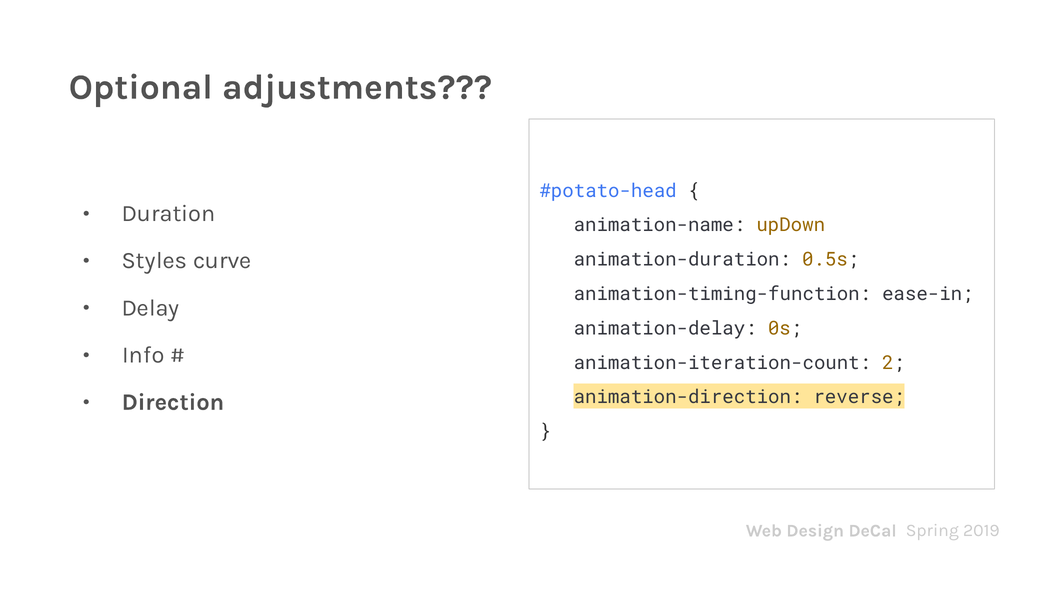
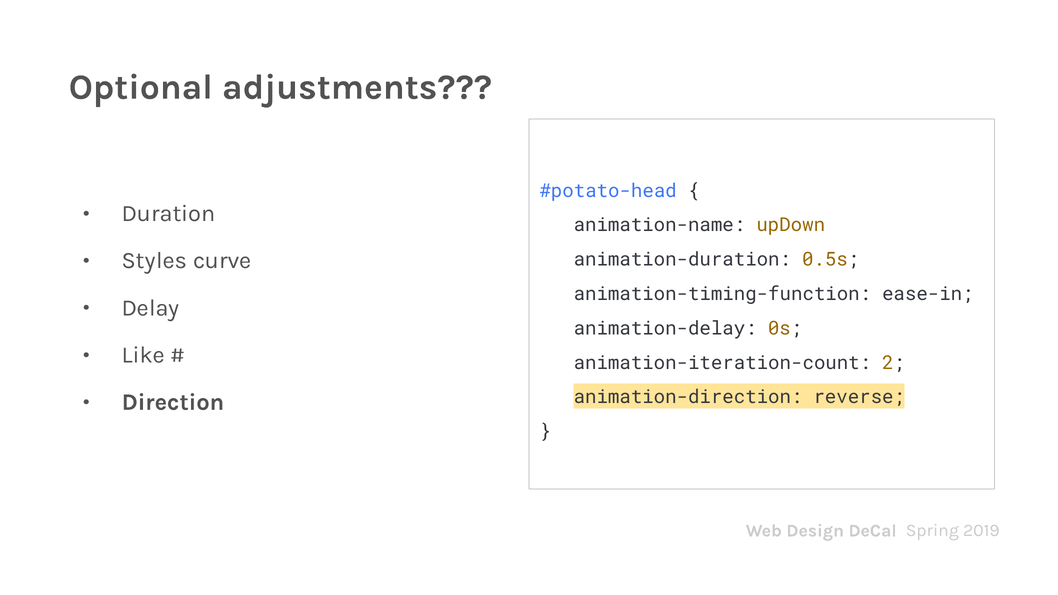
Info: Info -> Like (143, 355)
